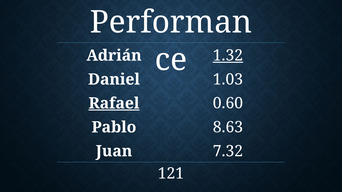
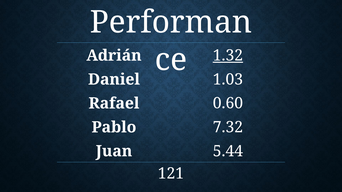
Rafael underline: present -> none (114, 104)
8.63: 8.63 -> 7.32 (228, 127)
7.32: 7.32 -> 5.44 (228, 151)
